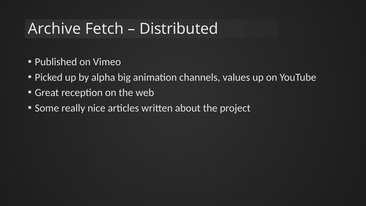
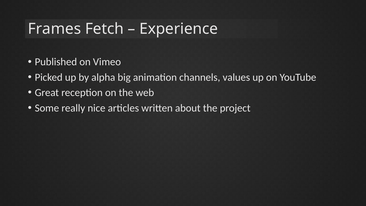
Archive: Archive -> Frames (54, 29)
Distributed: Distributed -> Experience (179, 29)
